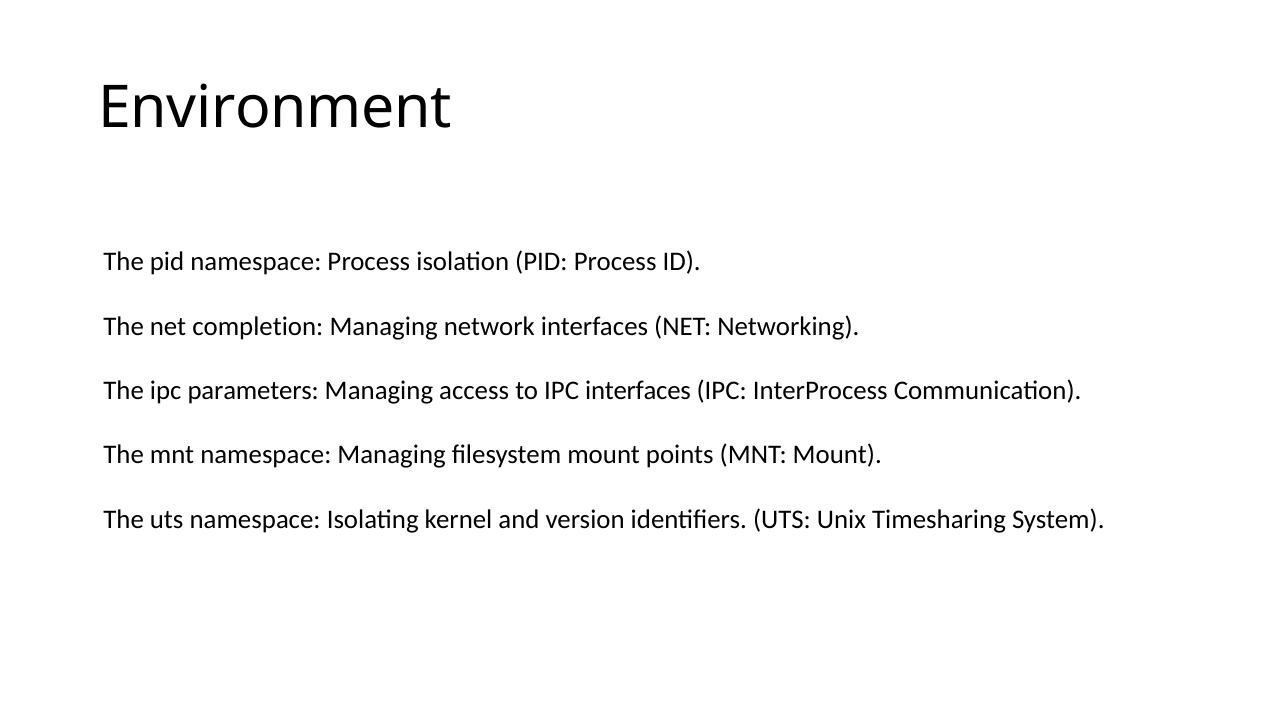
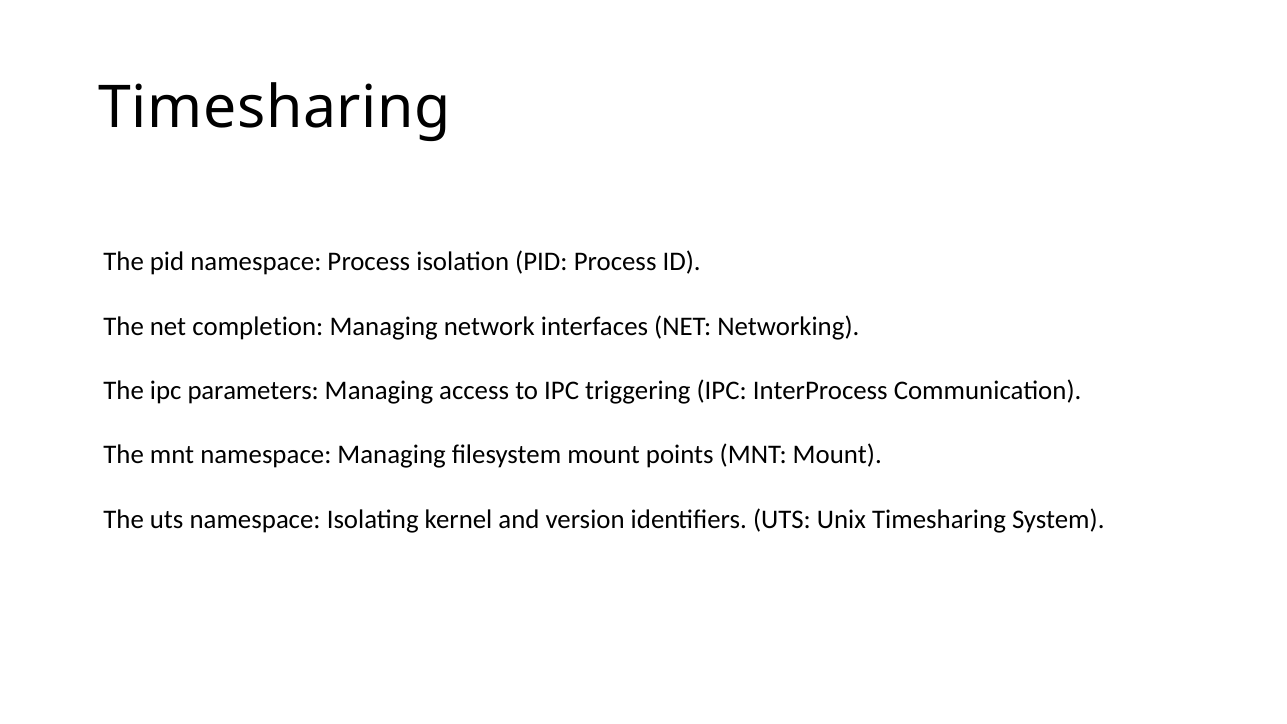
Environment: Environment -> Timesharing (275, 108)
IPC interfaces: interfaces -> triggering (638, 391)
